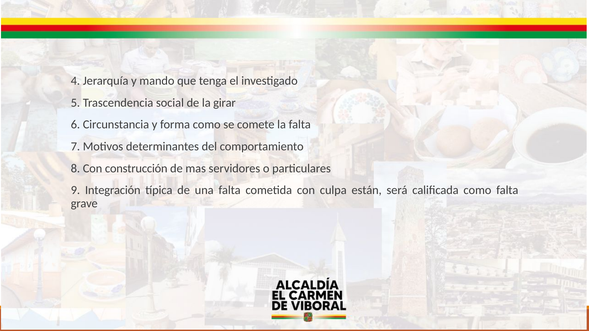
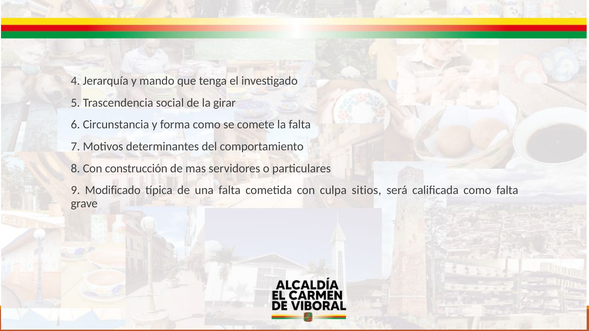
Integración: Integración -> Modificado (113, 190)
están: están -> sitios (367, 190)
